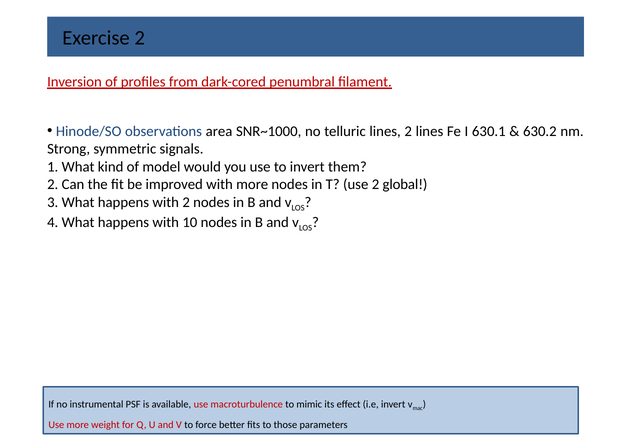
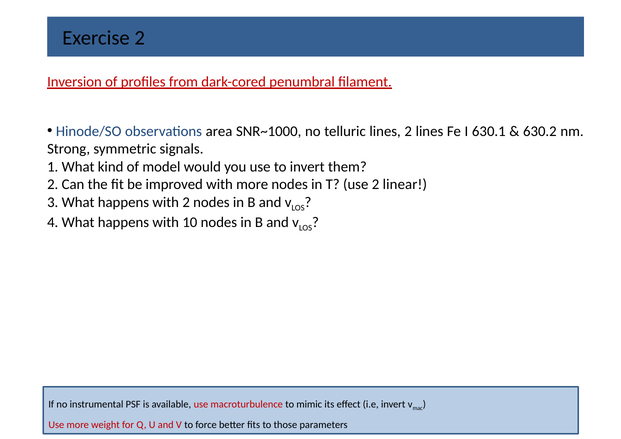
global: global -> linear (405, 184)
